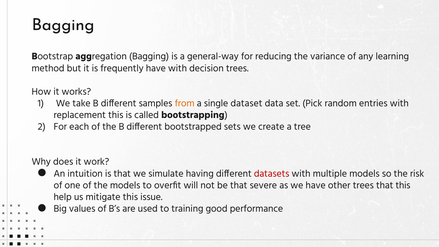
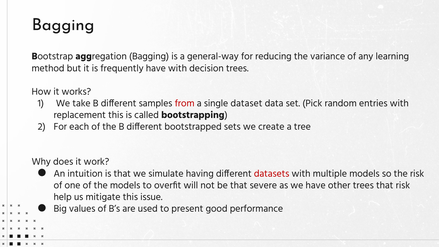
from colour: orange -> red (185, 103)
that this: this -> risk (403, 185)
training: training -> present (187, 209)
